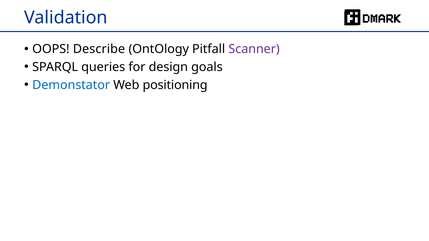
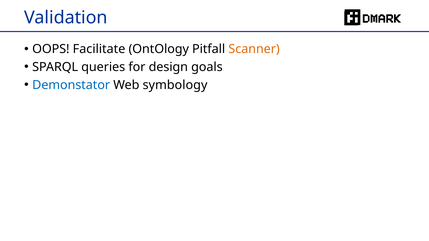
Describe: Describe -> Facilitate (99, 49)
Scanner colour: purple -> orange (254, 49)
positioning: positioning -> symbology (175, 85)
